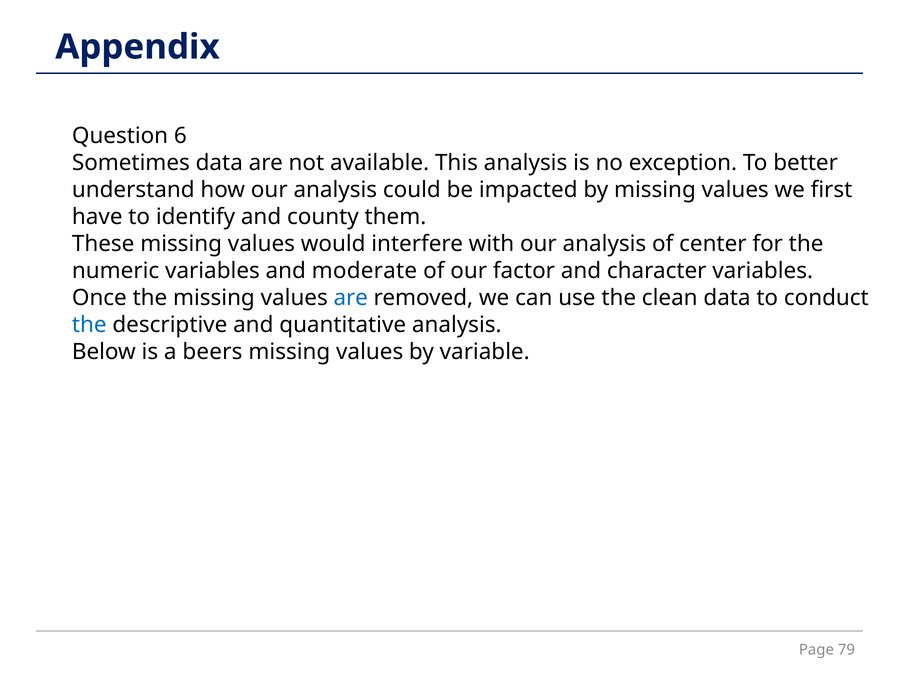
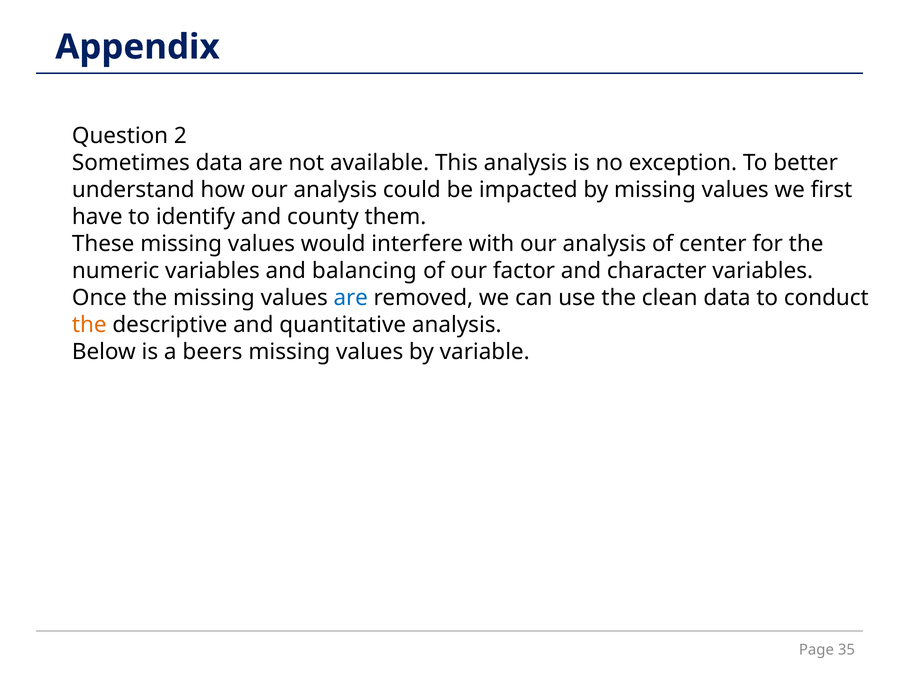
6: 6 -> 2 (180, 136)
moderate: moderate -> balancing (364, 271)
the colour: blue -> orange (89, 325)
79: 79 -> 35 (846, 649)
